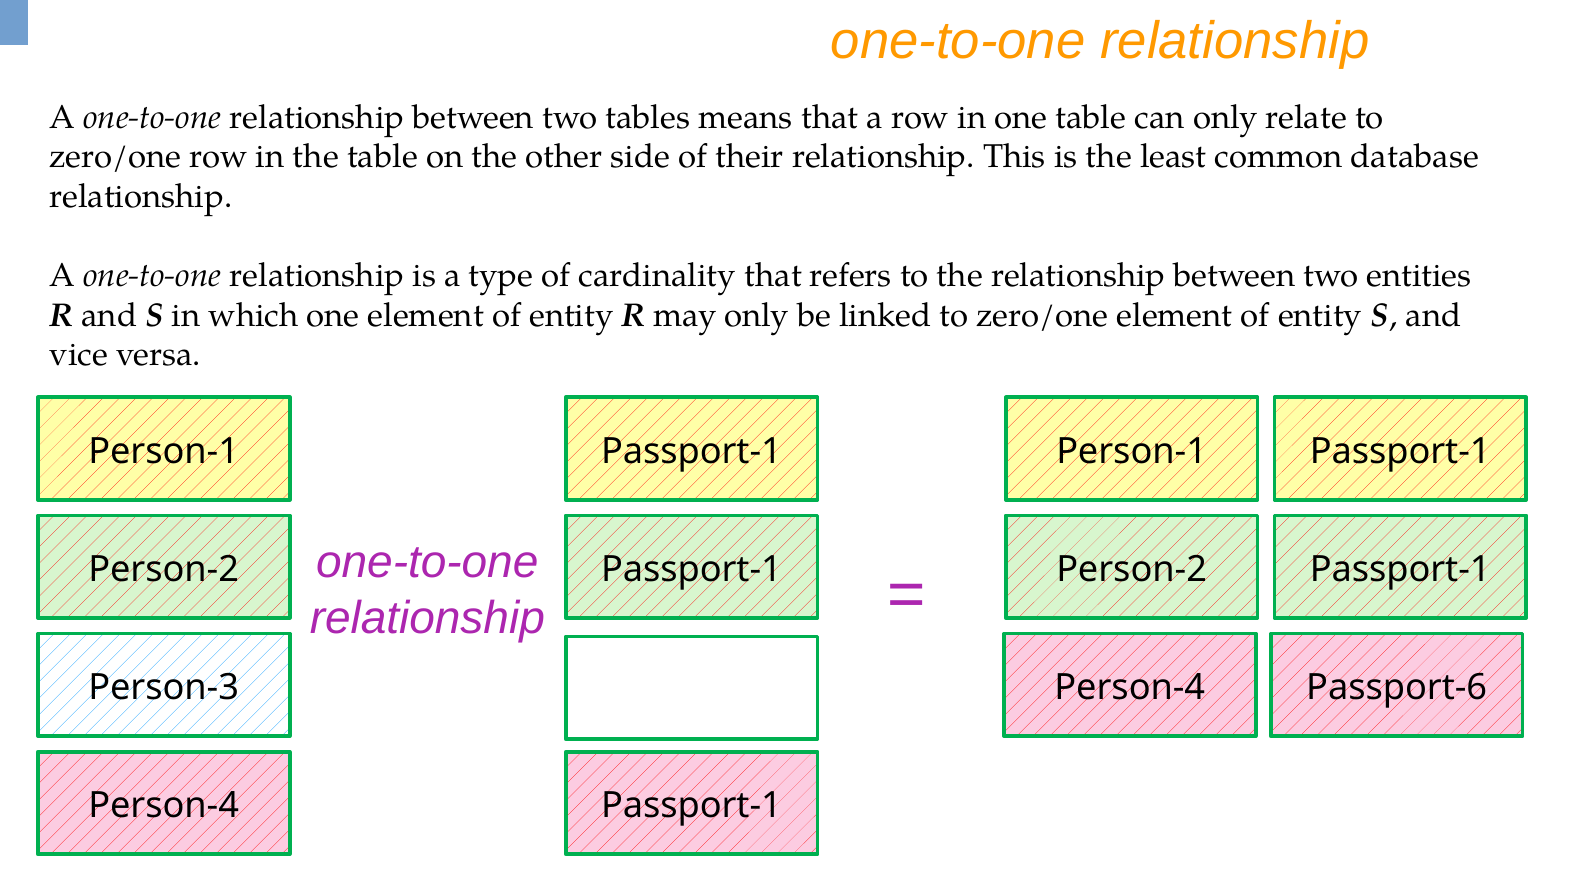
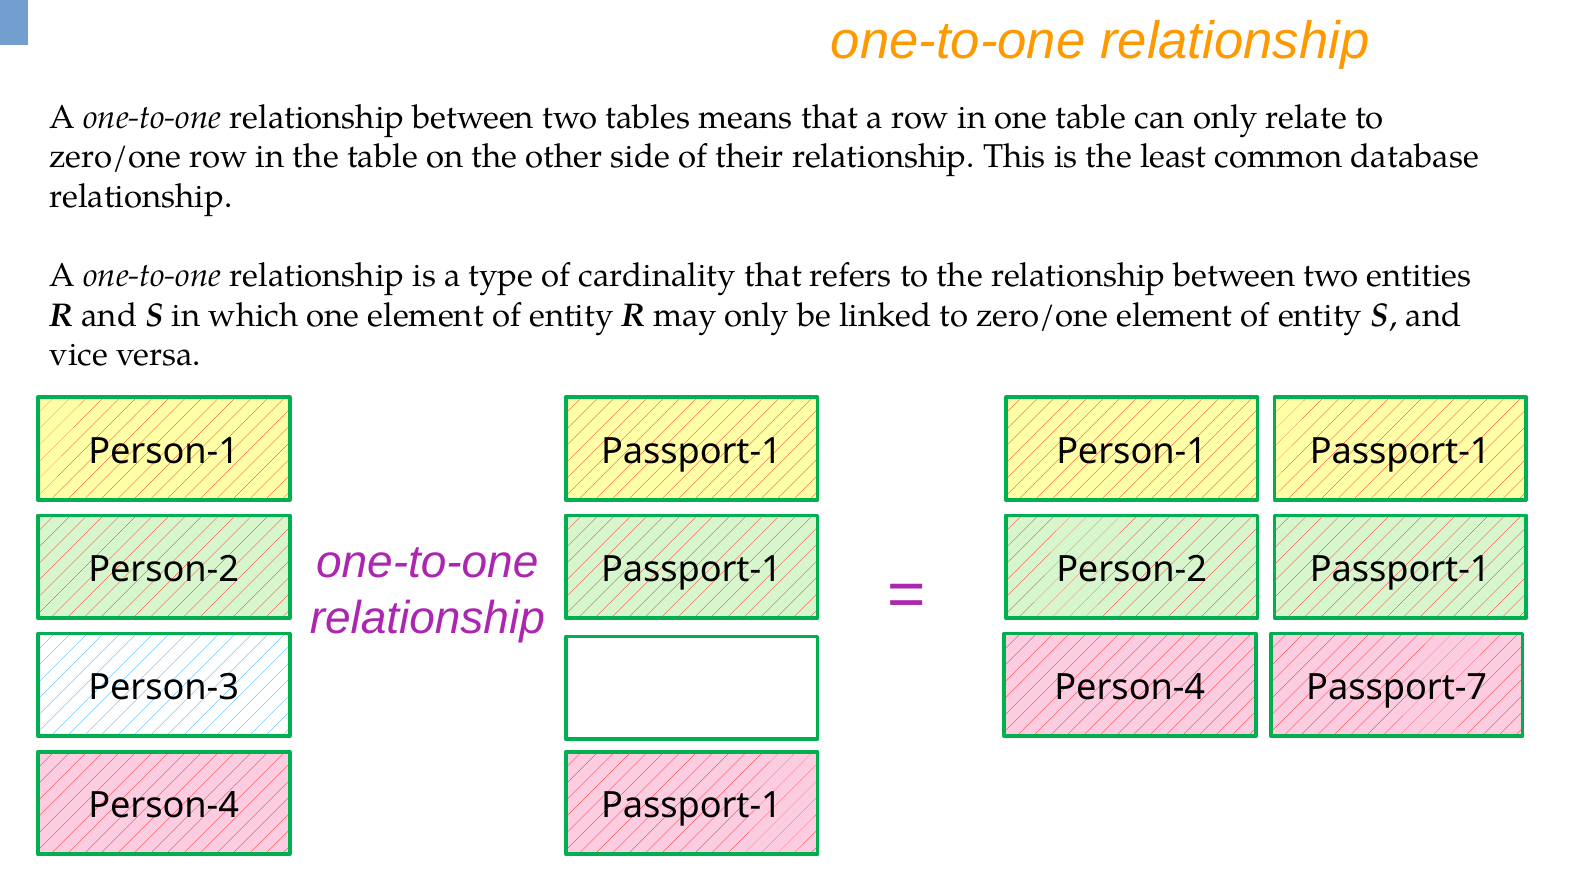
Passport-6: Passport-6 -> Passport-7 (1397, 688)
